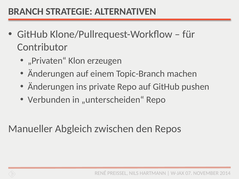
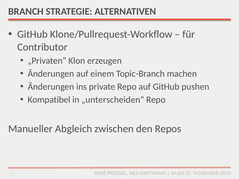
Verbunden: Verbunden -> Kompatibel (49, 100)
